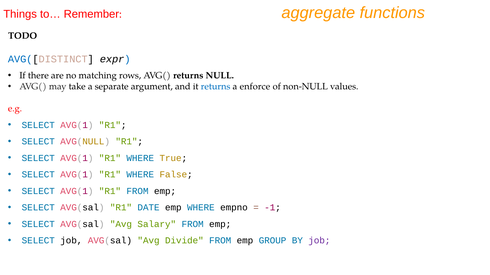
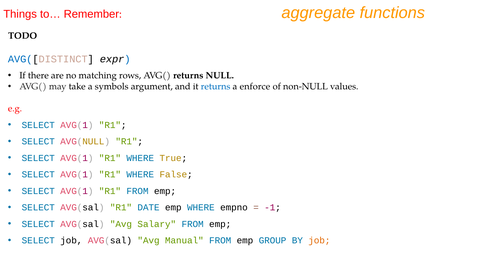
separate: separate -> symbols (112, 87)
Divide: Divide -> Manual (184, 241)
job colour: purple -> orange (319, 241)
